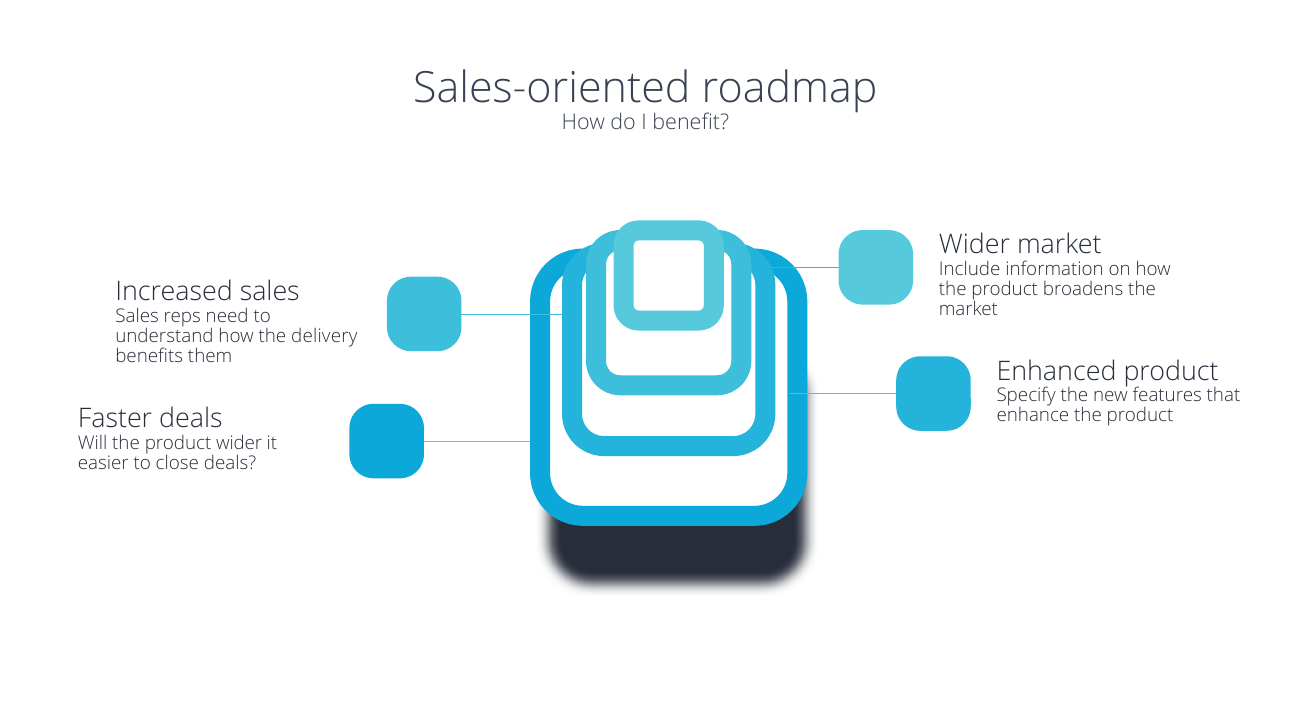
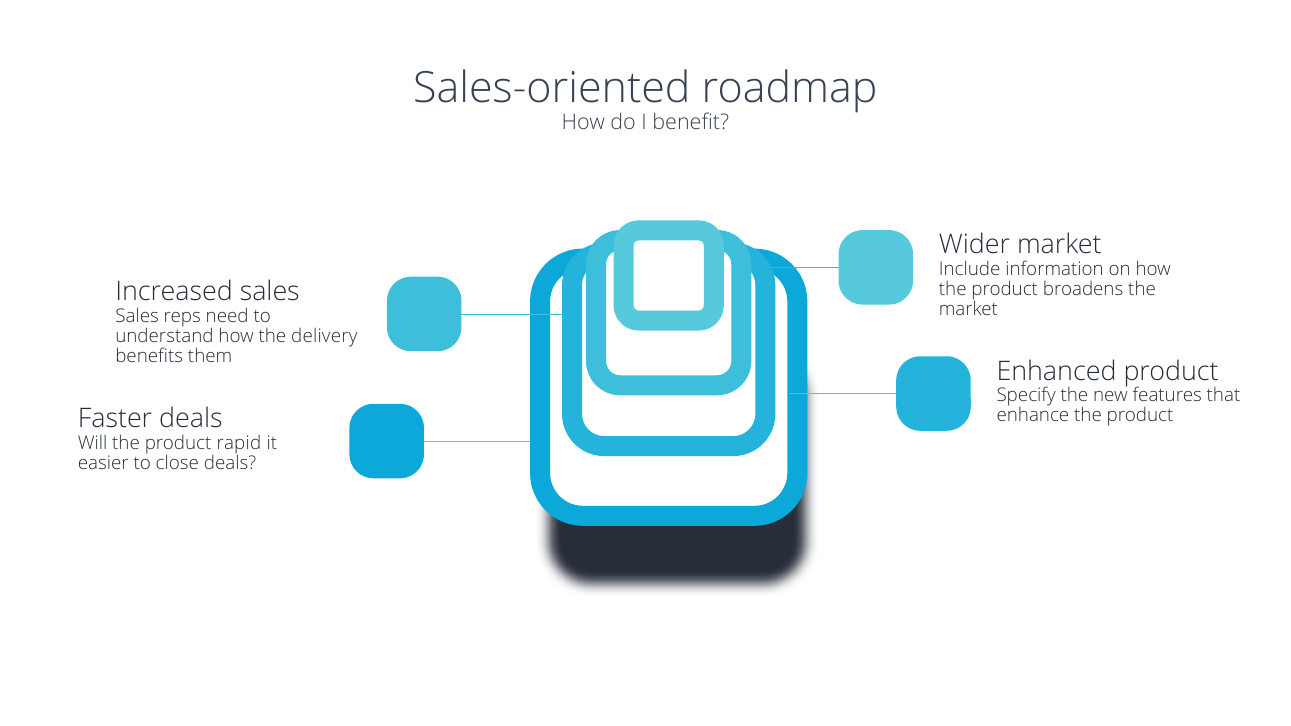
Will the product wider: wider -> rapid (239, 443)
